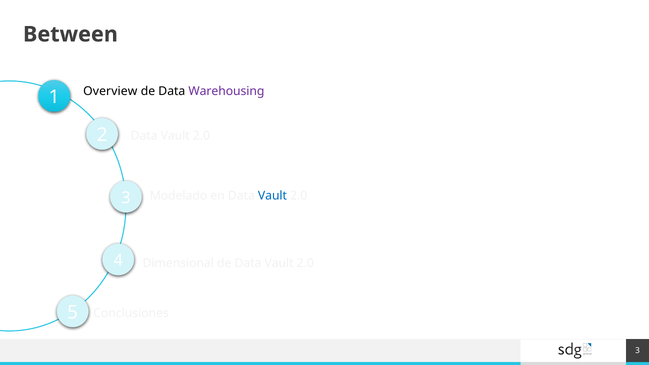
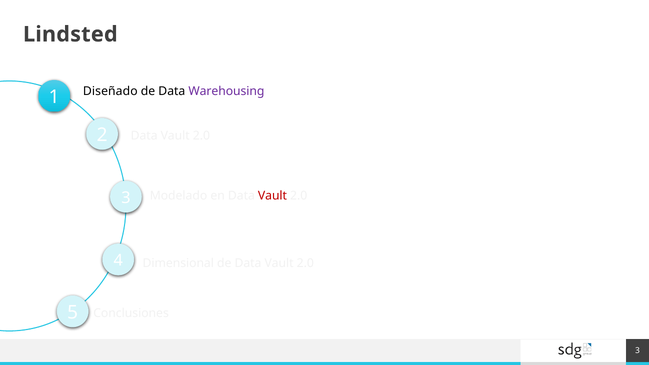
Between: Between -> Lindsted (70, 34)
Overview: Overview -> Diseñado (110, 91)
Vault colour: blue -> red (272, 196)
